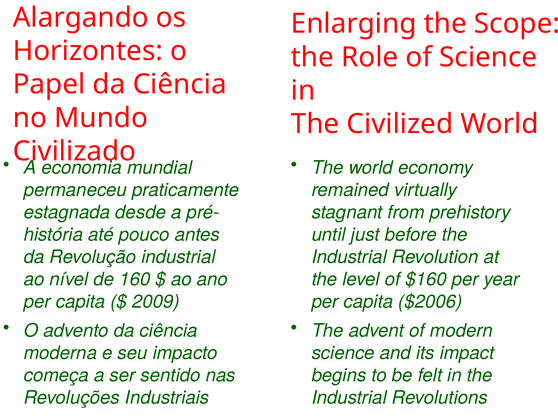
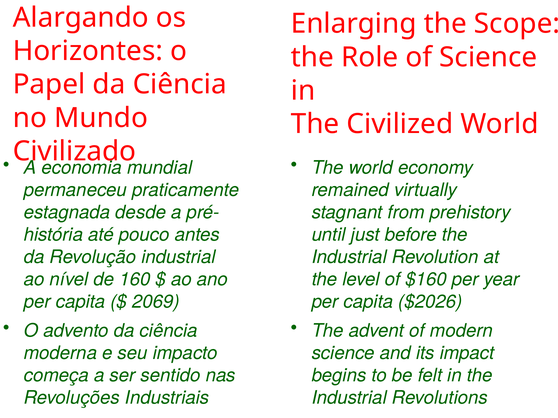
2009: 2009 -> 2069 (156, 302)
$2006: $2006 -> $2026 (430, 302)
